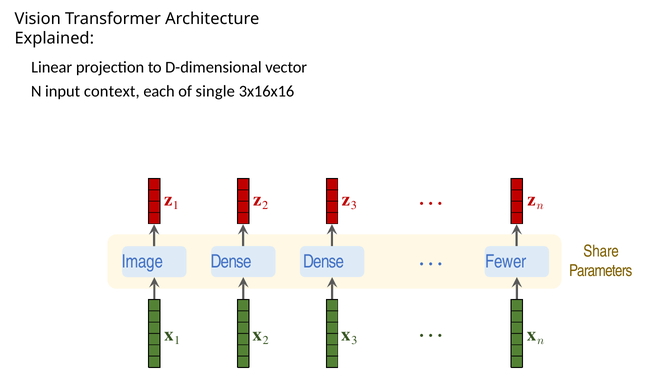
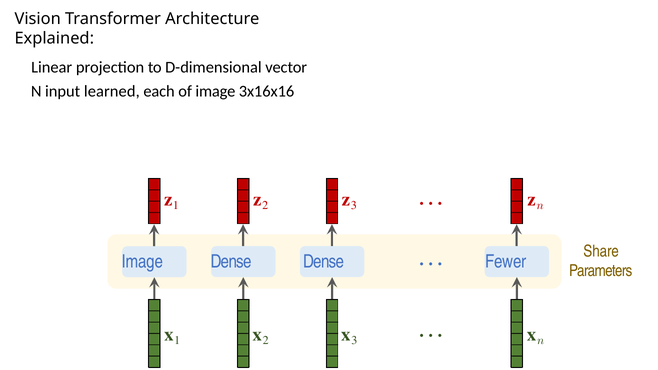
context: context -> learned (112, 91)
of single: single -> image (215, 91)
